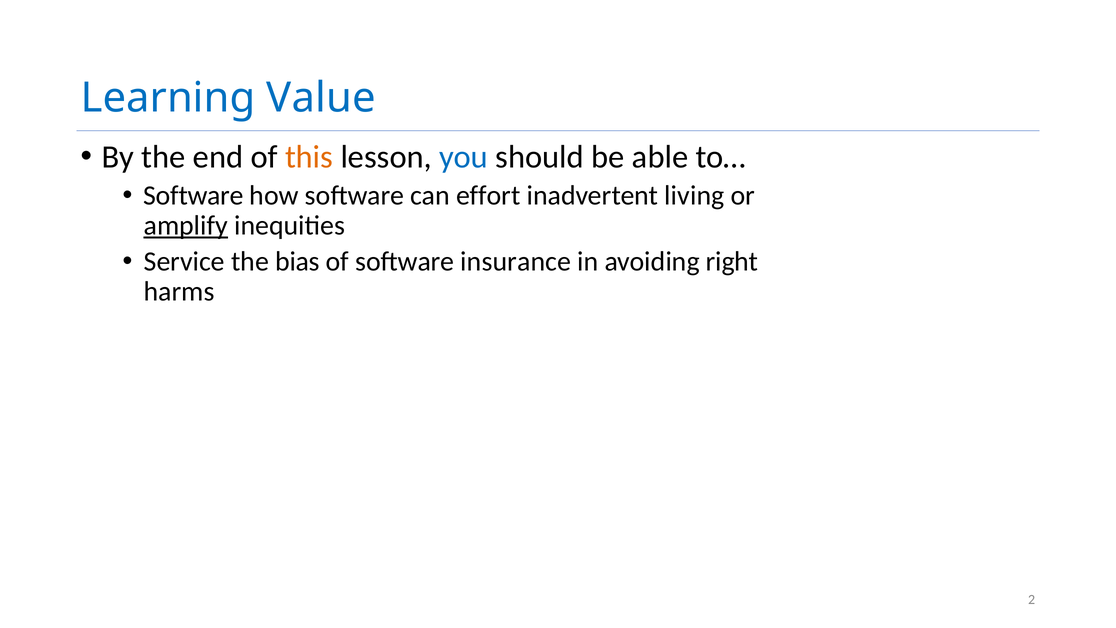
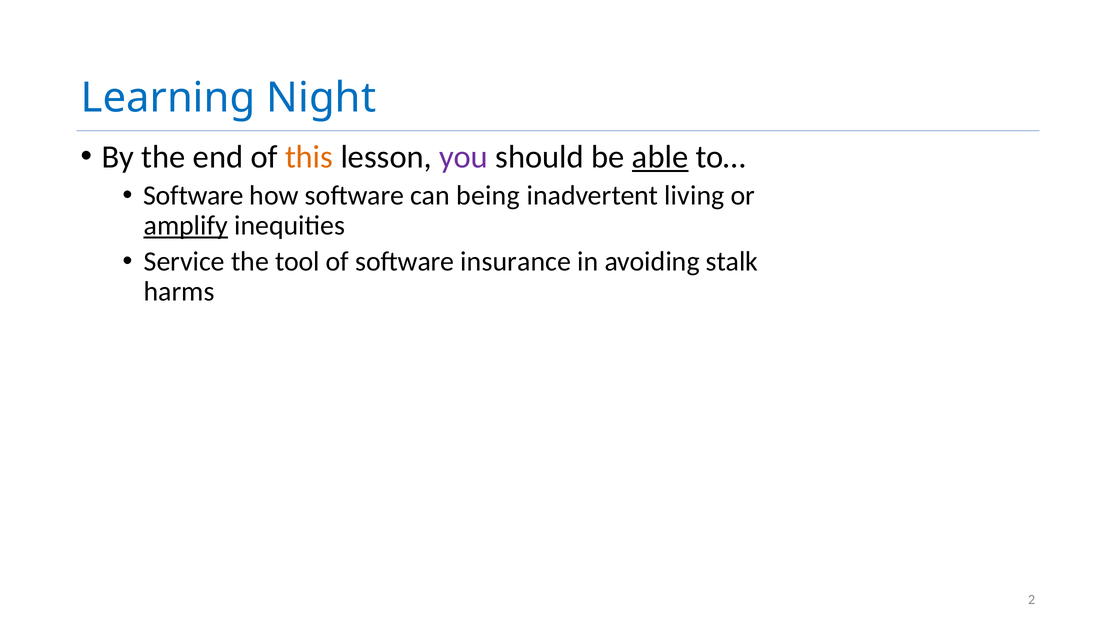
Value: Value -> Night (321, 98)
you colour: blue -> purple (464, 157)
able underline: none -> present (660, 157)
effort: effort -> being (488, 195)
bias: bias -> tool (297, 261)
right: right -> stalk (732, 261)
